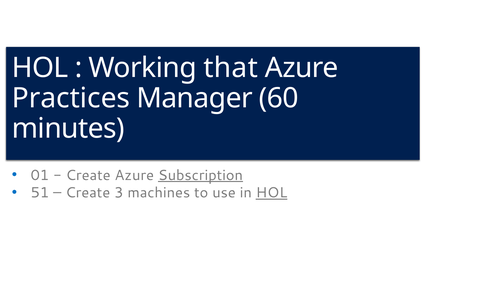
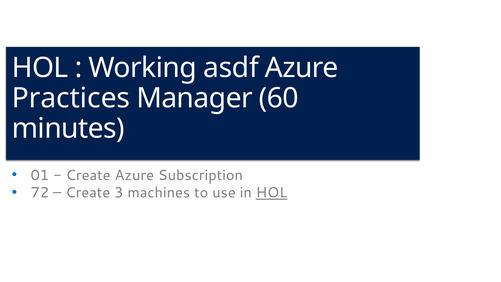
that: that -> asdf (231, 68)
Subscription underline: present -> none (200, 175)
51: 51 -> 72 (40, 193)
